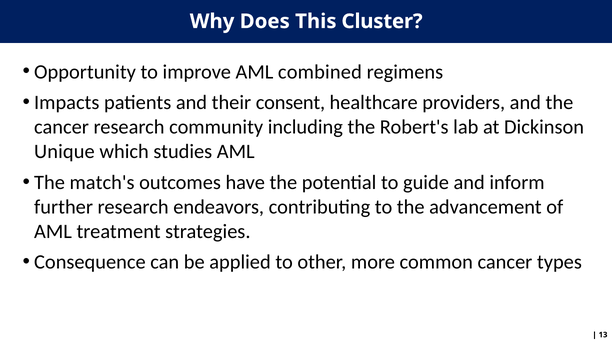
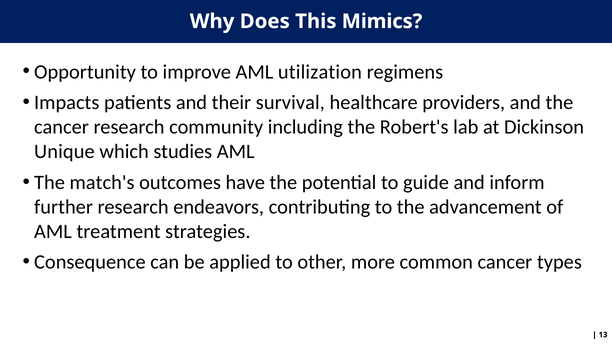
Cluster: Cluster -> Mimics (382, 21)
combined: combined -> utilization (320, 72)
consent: consent -> survival (290, 103)
